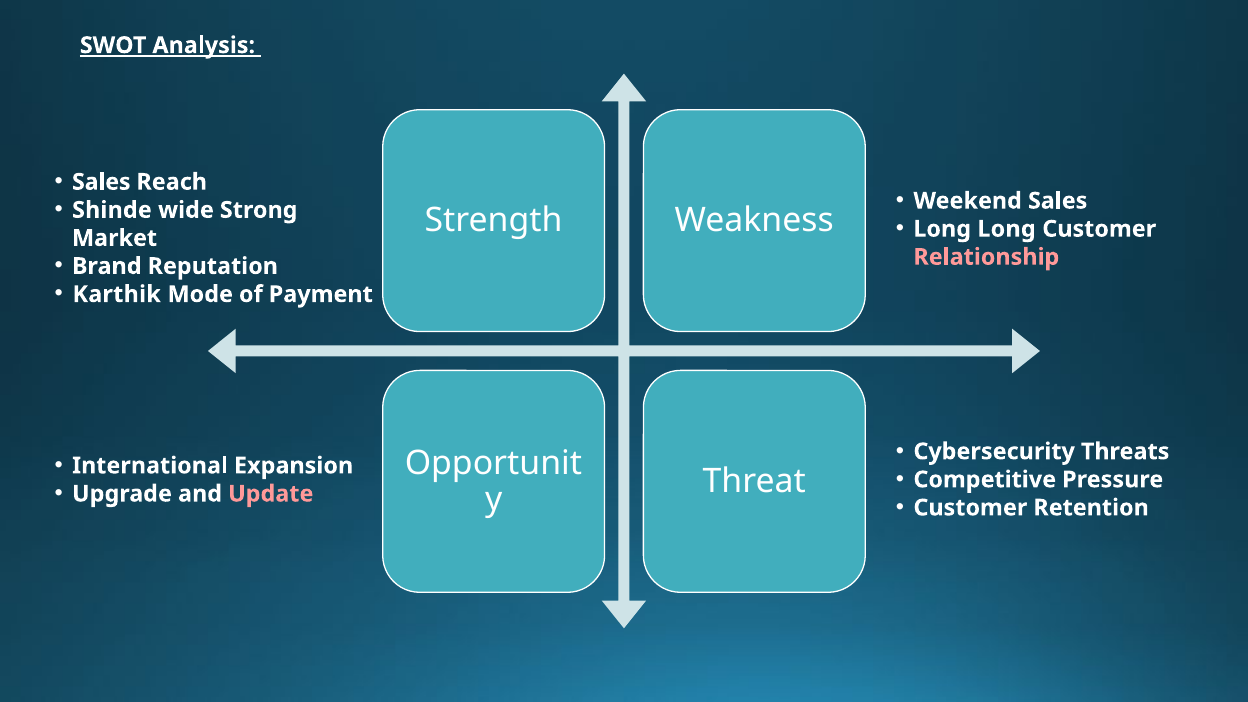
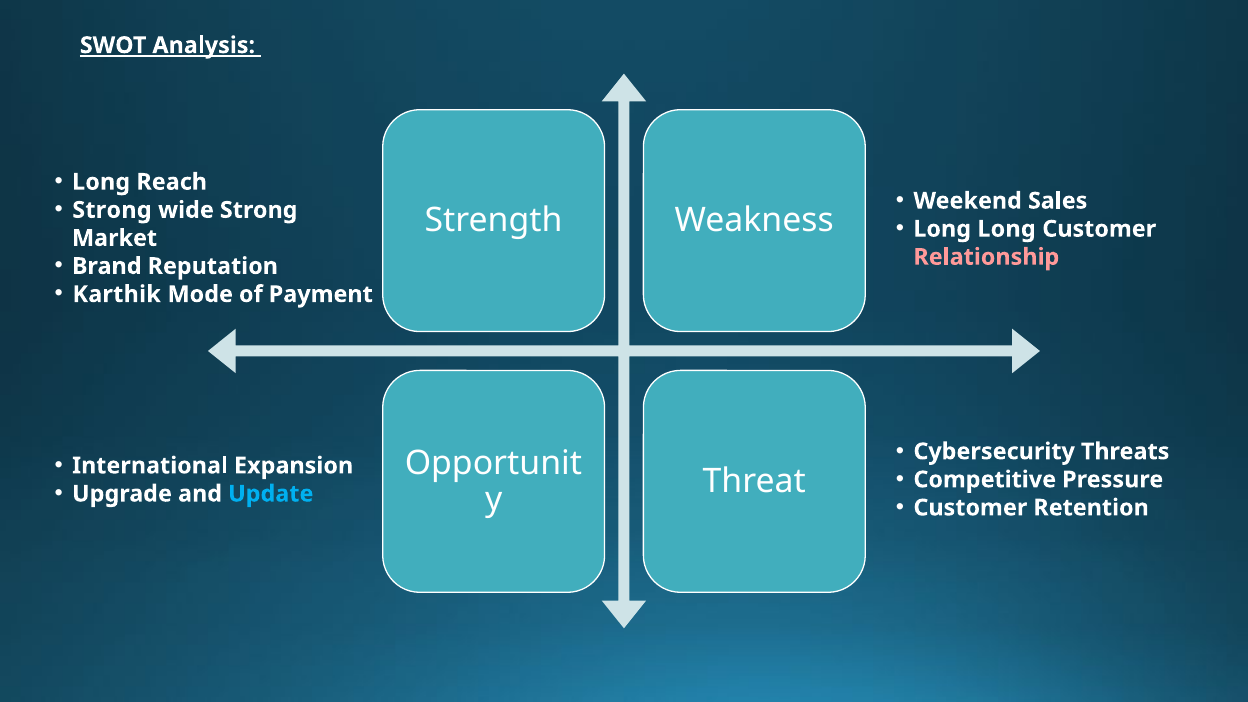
Sales: Sales -> Long (101, 182)
Shinde: Shinde -> Strong (112, 210)
Update colour: pink -> light blue (271, 494)
